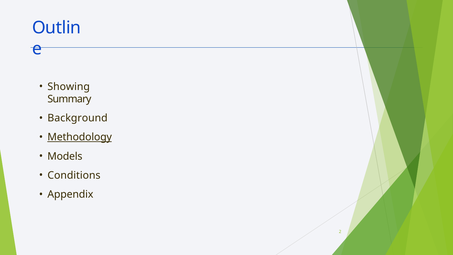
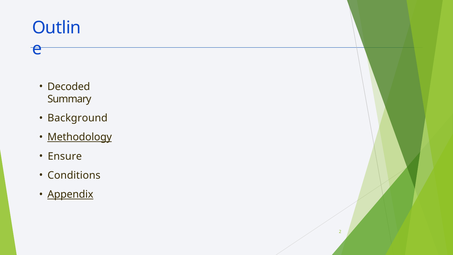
Showing: Showing -> Decoded (69, 87)
Models: Models -> Ensure (65, 156)
Appendix underline: none -> present (70, 194)
